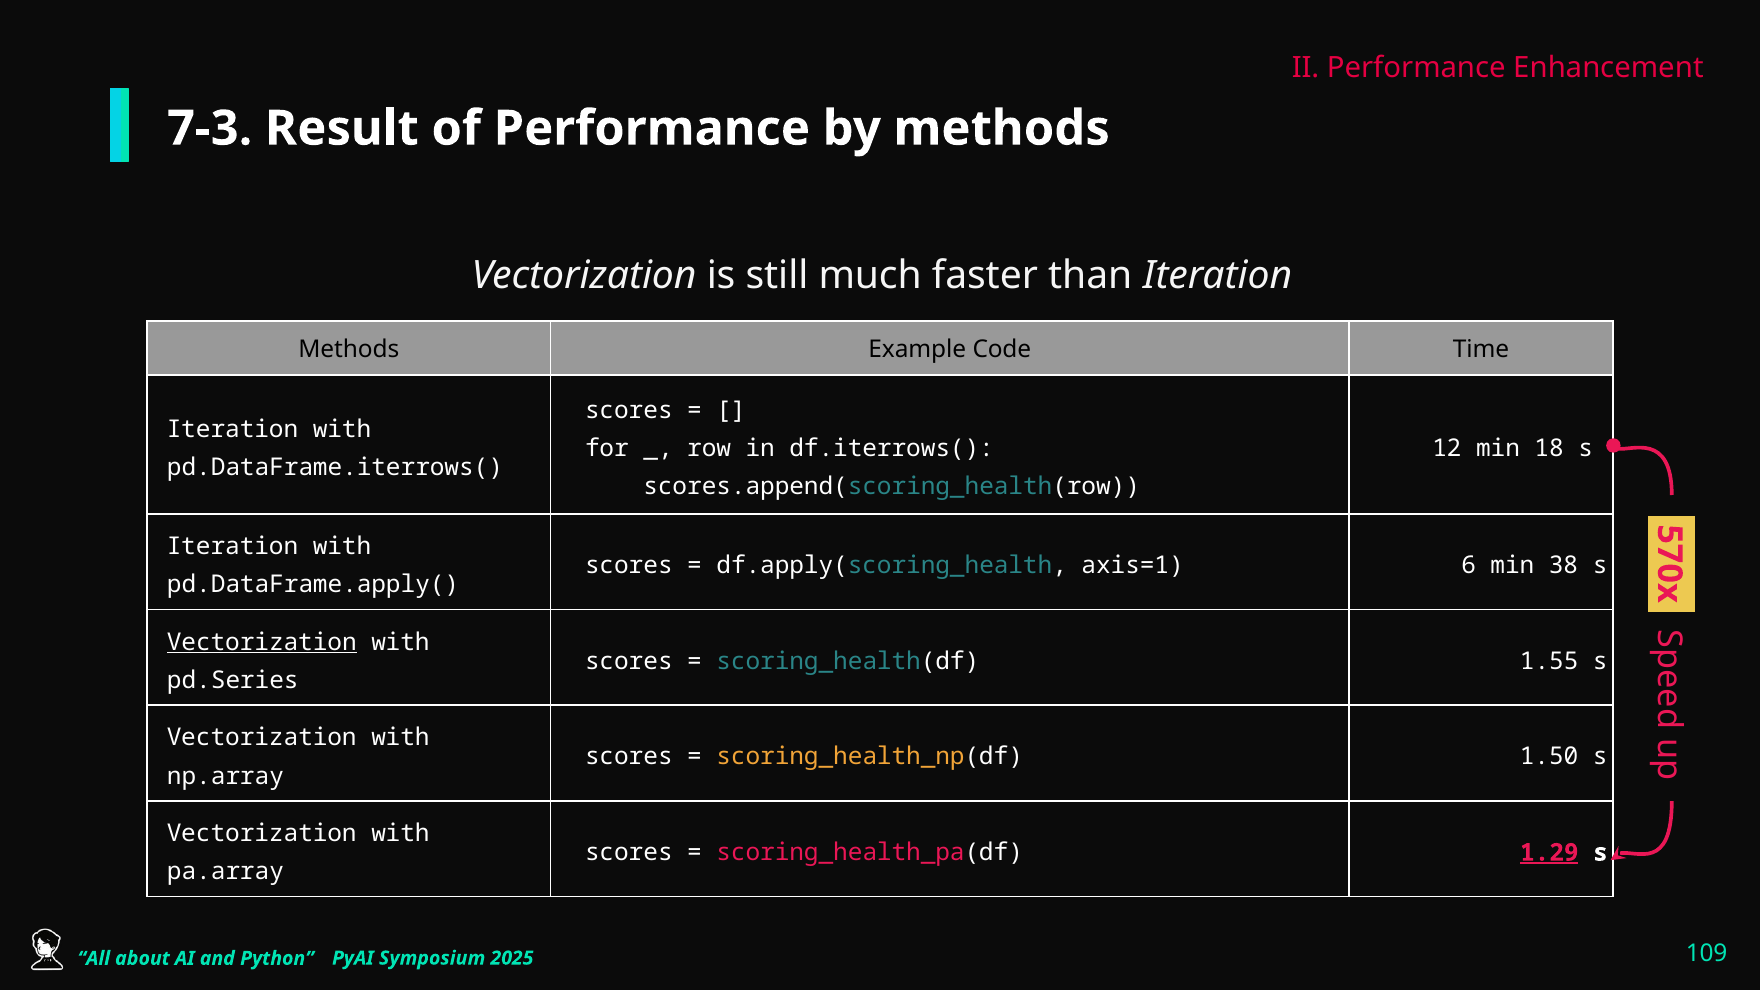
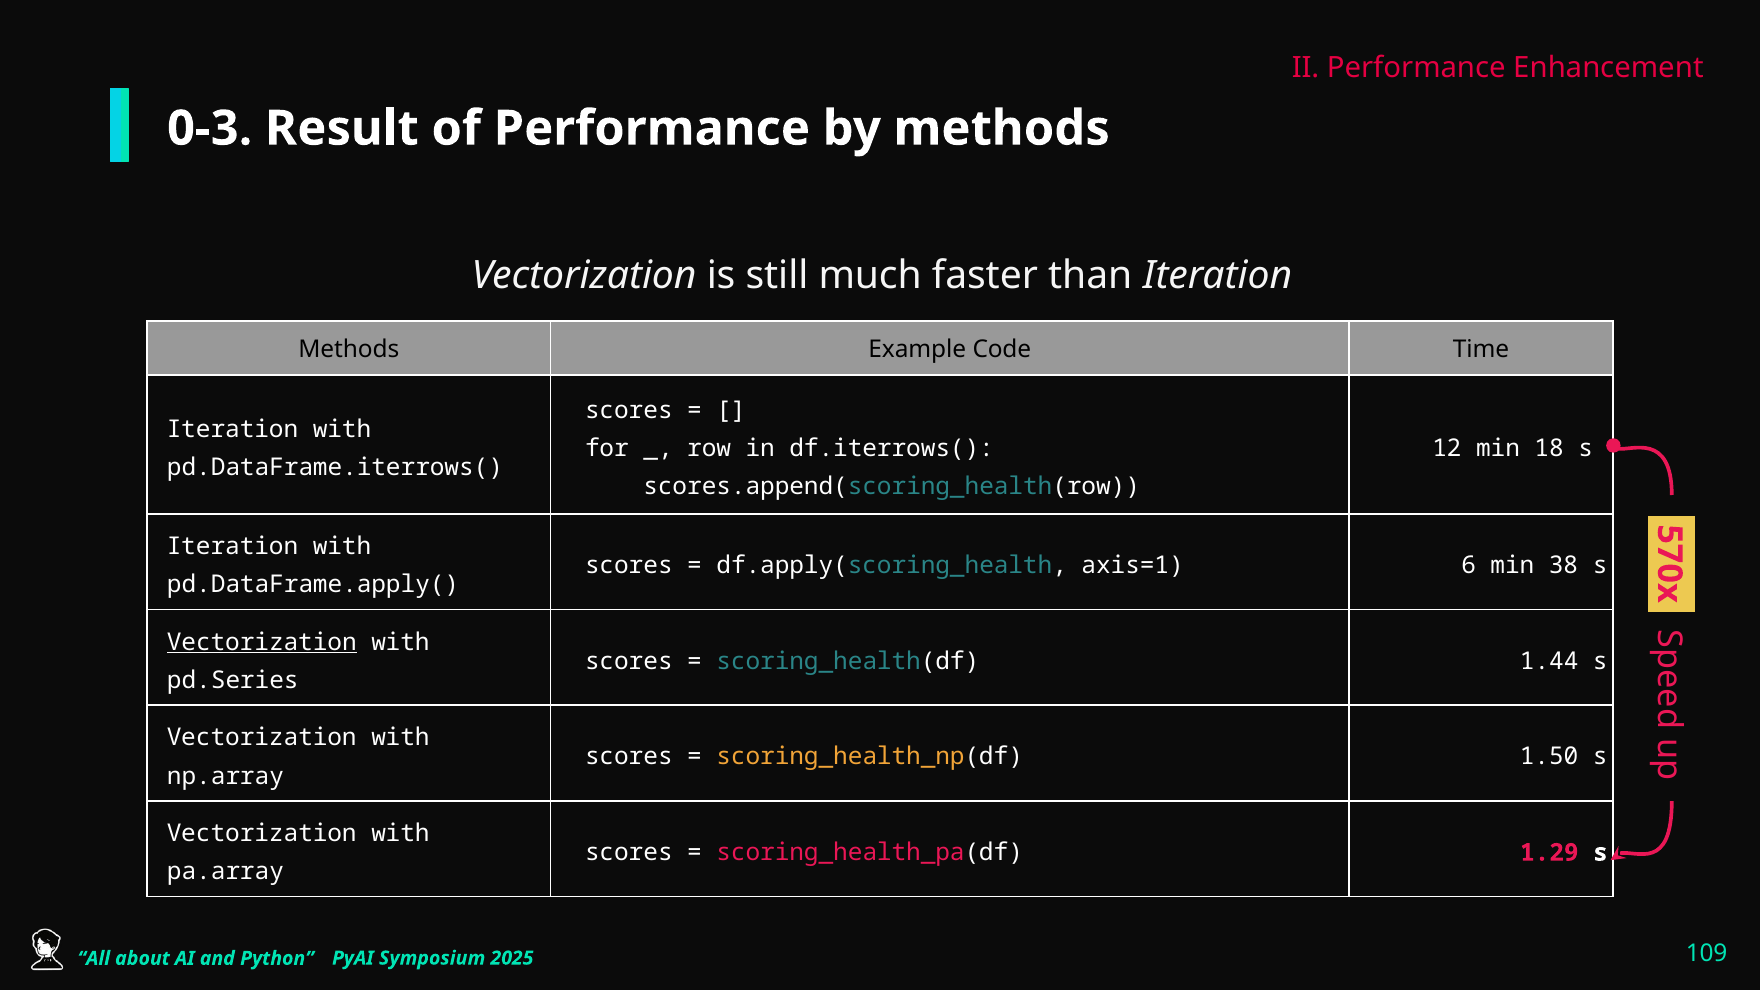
7-3: 7-3 -> 0-3 (210, 129)
1.55: 1.55 -> 1.44 (1549, 661)
1.29 underline: present -> none (1549, 853)
